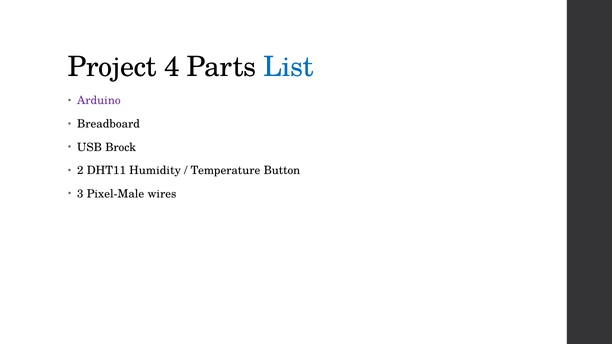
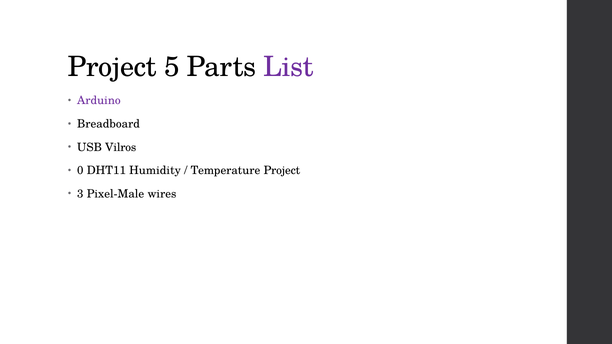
4: 4 -> 5 (172, 67)
List colour: blue -> purple (288, 67)
Brock: Brock -> Vilros (121, 147)
2: 2 -> 0 (80, 171)
Temperature Button: Button -> Project (282, 171)
